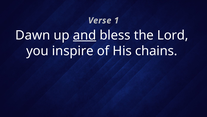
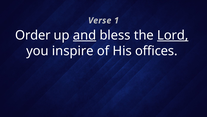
Dawn: Dawn -> Order (33, 35)
Lord underline: none -> present (173, 35)
chains: chains -> offices (156, 51)
